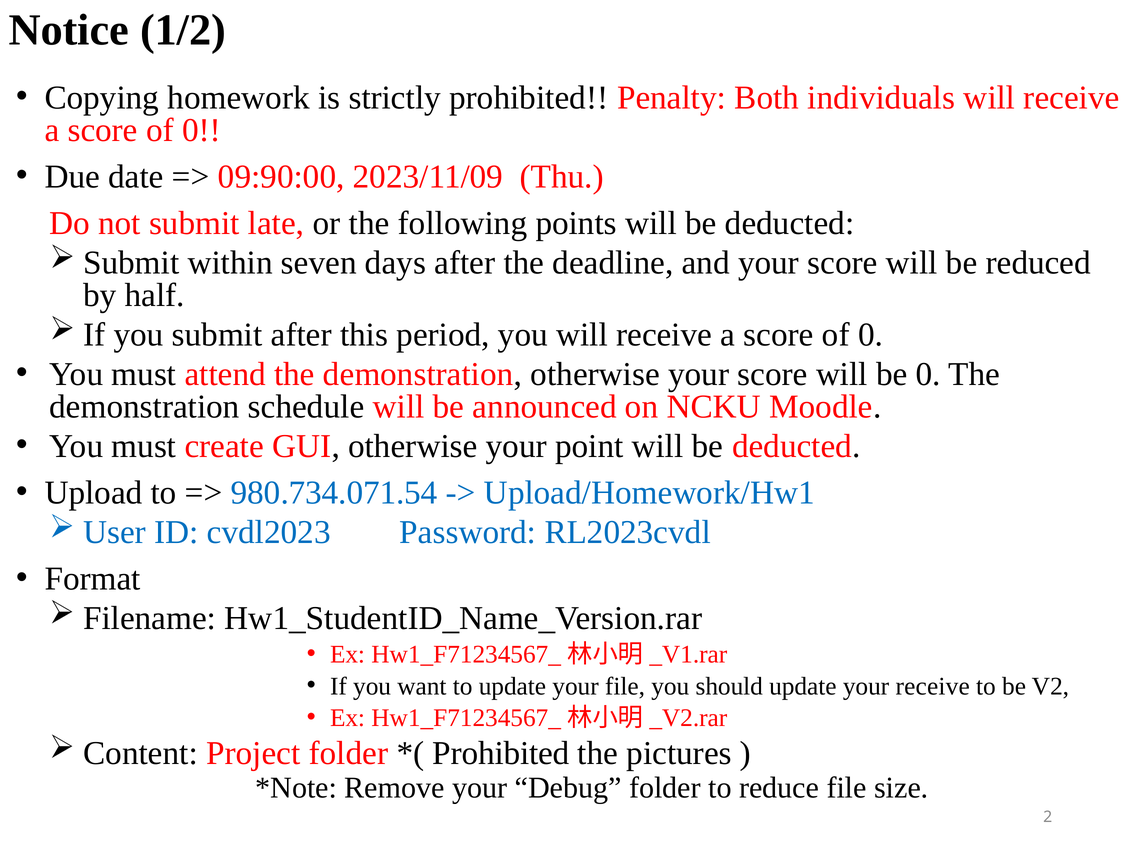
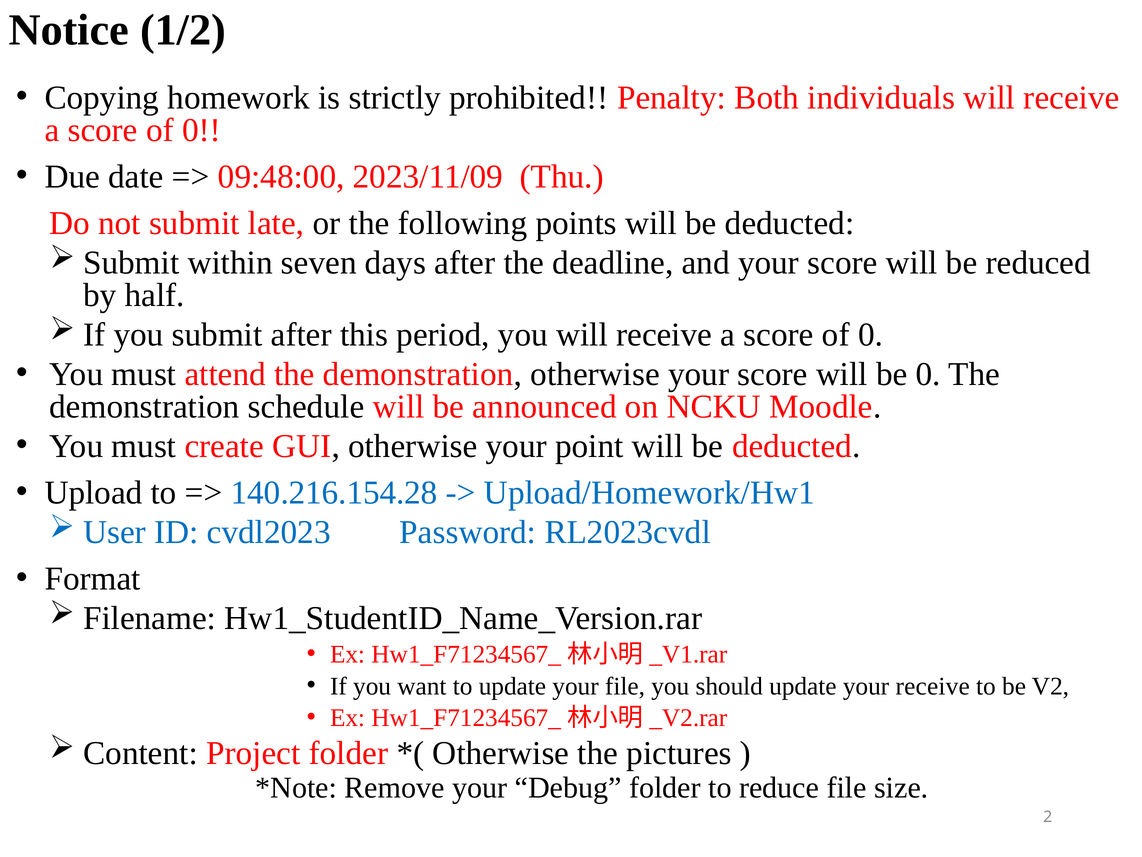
09:90:00: 09:90:00 -> 09:48:00 (281, 177)
980.734.071.54: 980.734.071.54 -> 140.216.154.28 (334, 493)
Prohibited: Prohibited -> Otherwise (501, 753)
